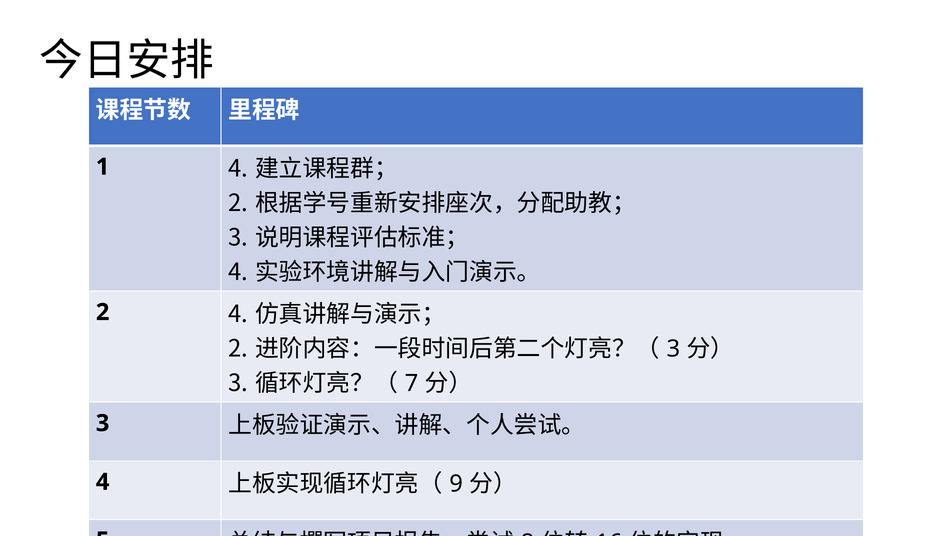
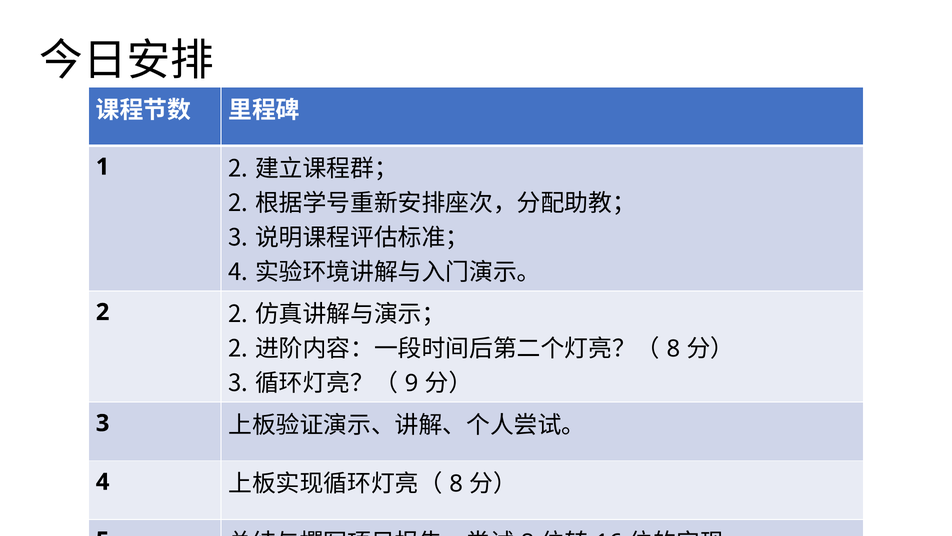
1 4: 4 -> 2 (238, 169)
2 4: 4 -> 2 (238, 314)
3: 3 -> 8 (673, 349)
7: 7 -> 9 (412, 383)
9: 9 -> 8 (456, 484)
